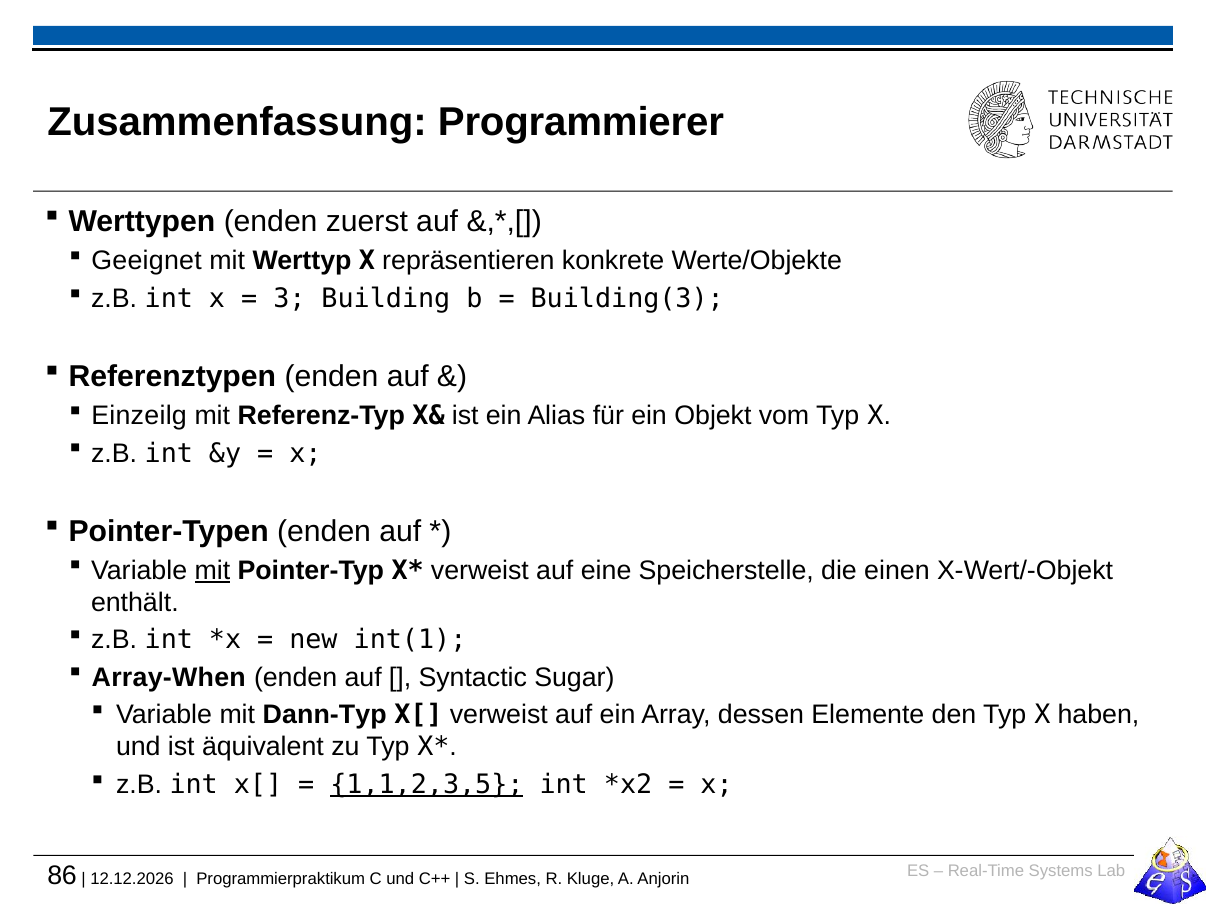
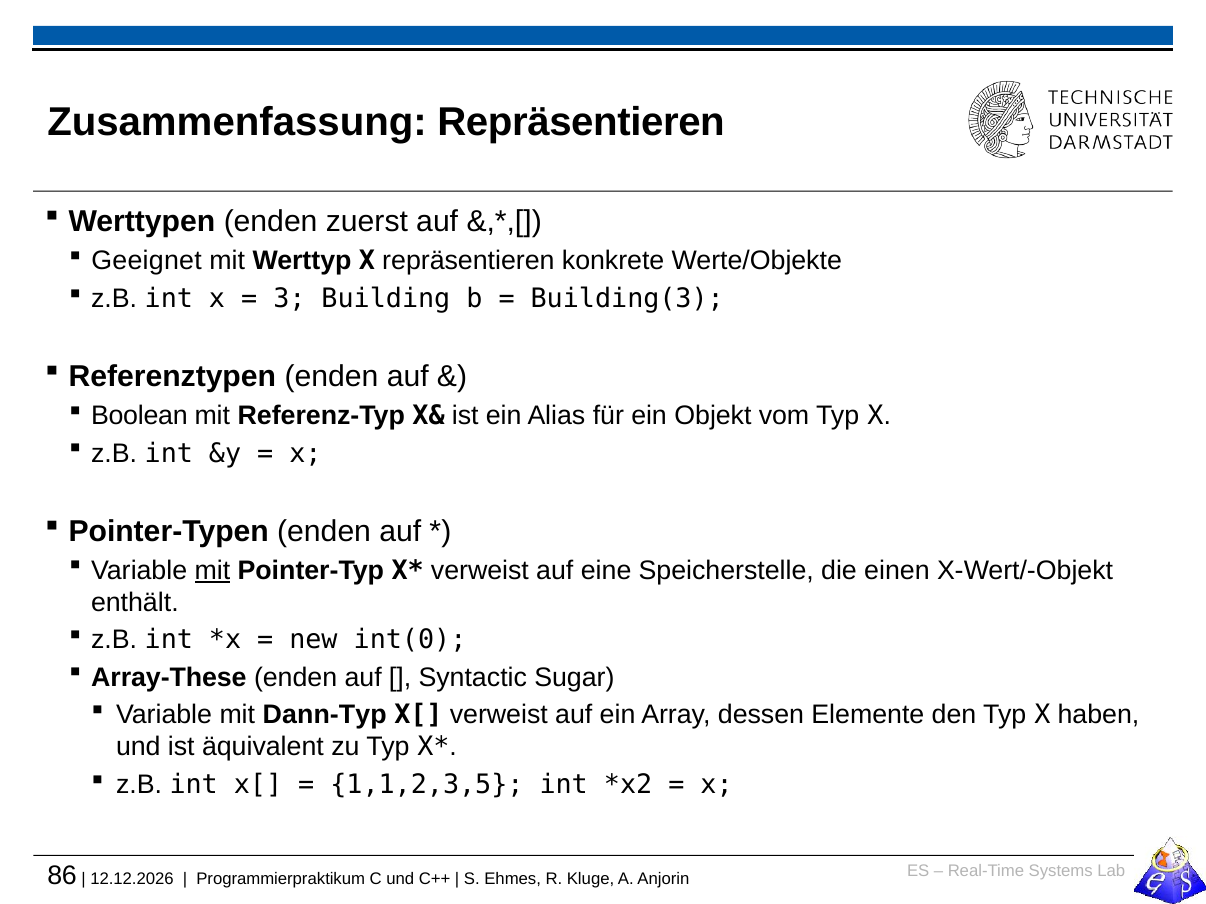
Zusammenfassung Programmierer: Programmierer -> Repräsentieren (581, 123)
Einzeilg: Einzeilg -> Boolean (139, 416)
int(1: int(1 -> int(0 (410, 640)
Array-When: Array-When -> Array-These (169, 678)
1,1,2,3,5 underline: present -> none (427, 785)
